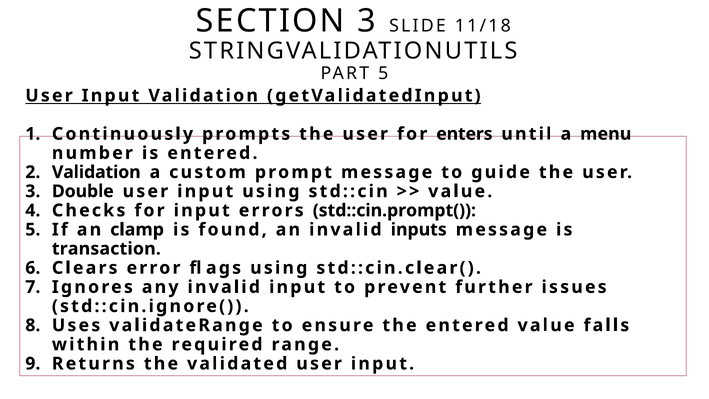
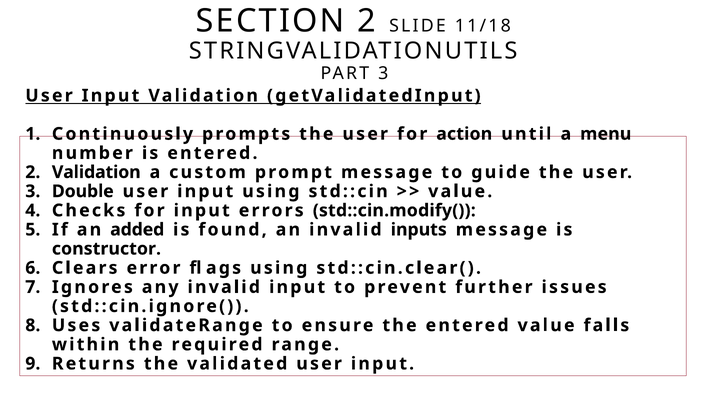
SECTION 3: 3 -> 2 (367, 21)
PART 5: 5 -> 3 (383, 74)
enters: enters -> action (464, 134)
std::cin.prompt(: std::cin.prompt( -> std::cin.modify( (394, 210)
clamp: clamp -> added (137, 229)
transaction: transaction -> constructor (106, 249)
